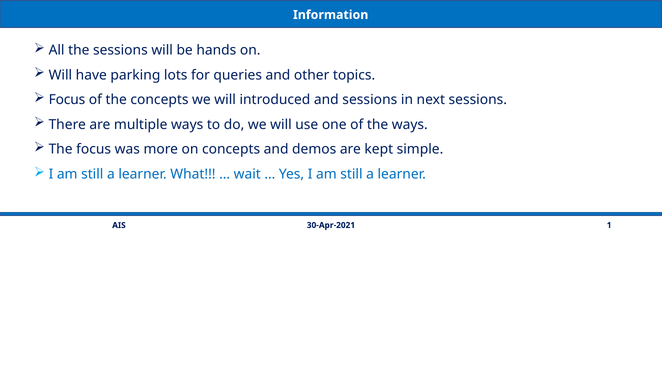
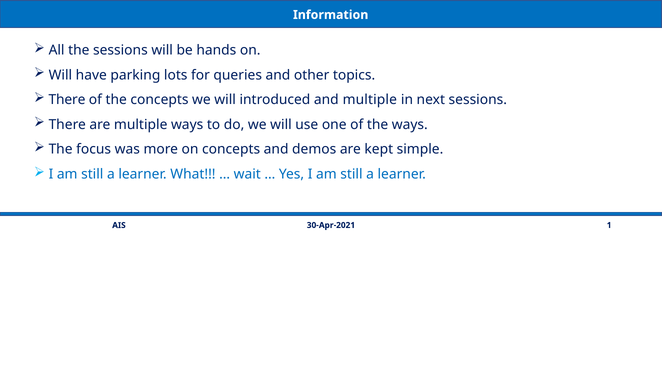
Focus: Focus -> There (67, 100)
and sessions: sessions -> multiple (370, 100)
